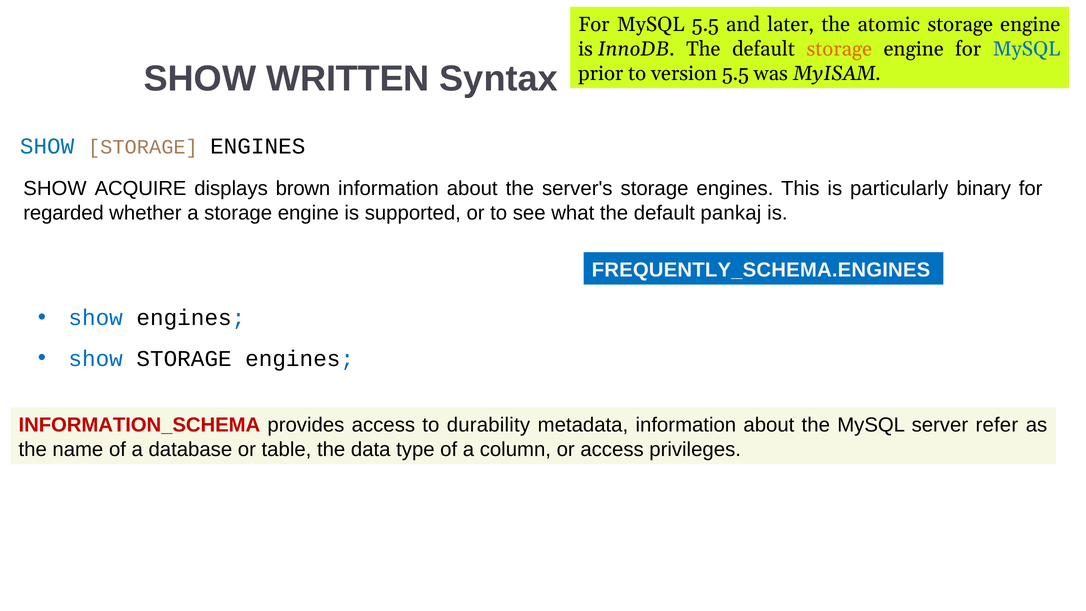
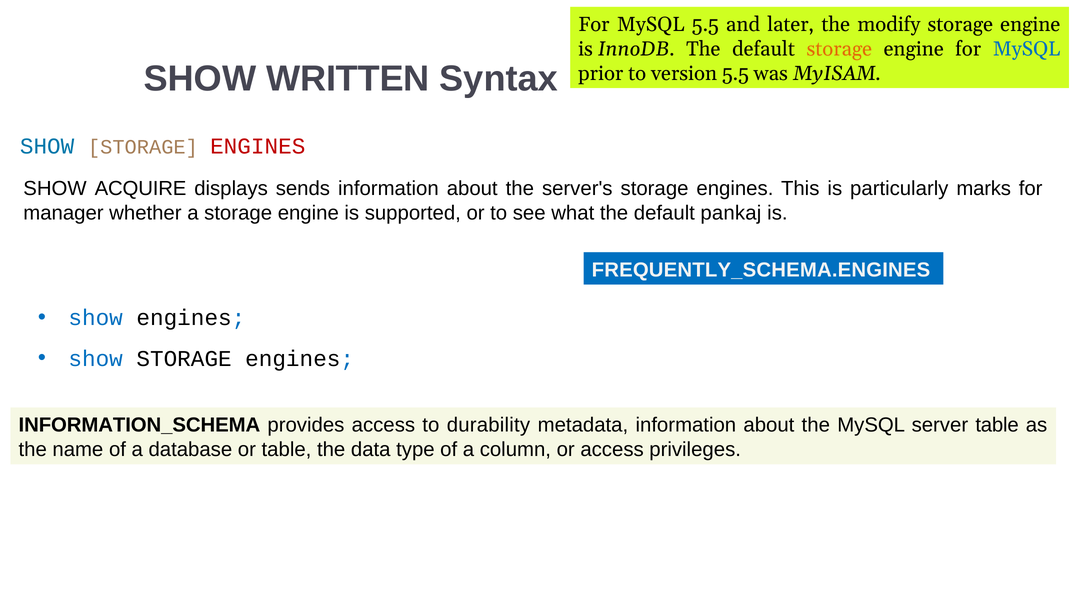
atomic: atomic -> modify (889, 24)
ENGINES colour: black -> red (258, 146)
brown: brown -> sends (303, 189)
binary: binary -> marks (984, 189)
regarded: regarded -> manager (63, 213)
INFORMATION_SCHEMA colour: red -> black (139, 425)
server refer: refer -> table (997, 425)
